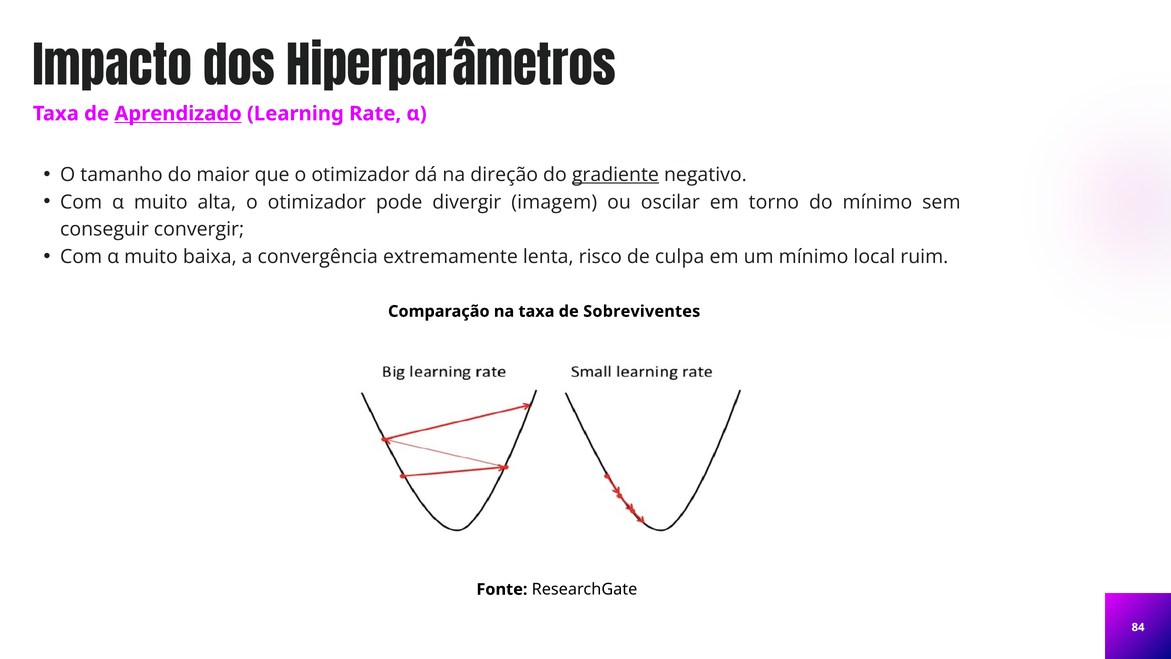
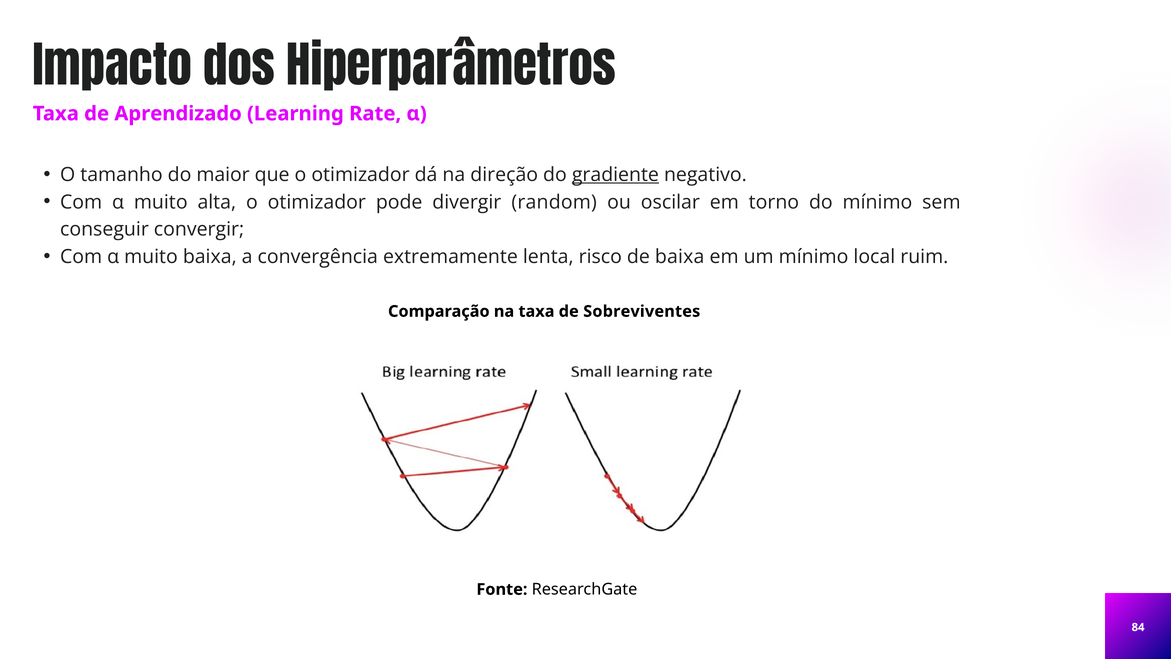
Aprendizado underline: present -> none (178, 114)
imagem: imagem -> random (554, 202)
de culpa: culpa -> baixa (680, 257)
